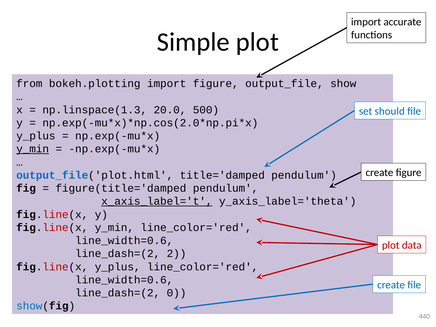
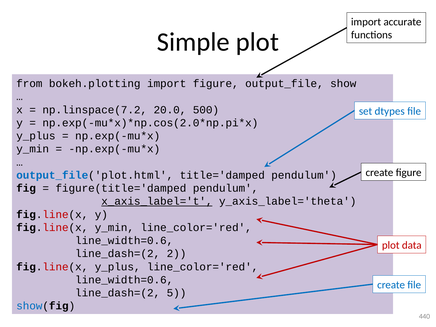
np.linspace(1.3: np.linspace(1.3 -> np.linspace(7.2 (95, 110)
should: should -> dtypes (390, 111)
y_min underline: present -> none (33, 149)
0: 0 -> 5 (177, 293)
